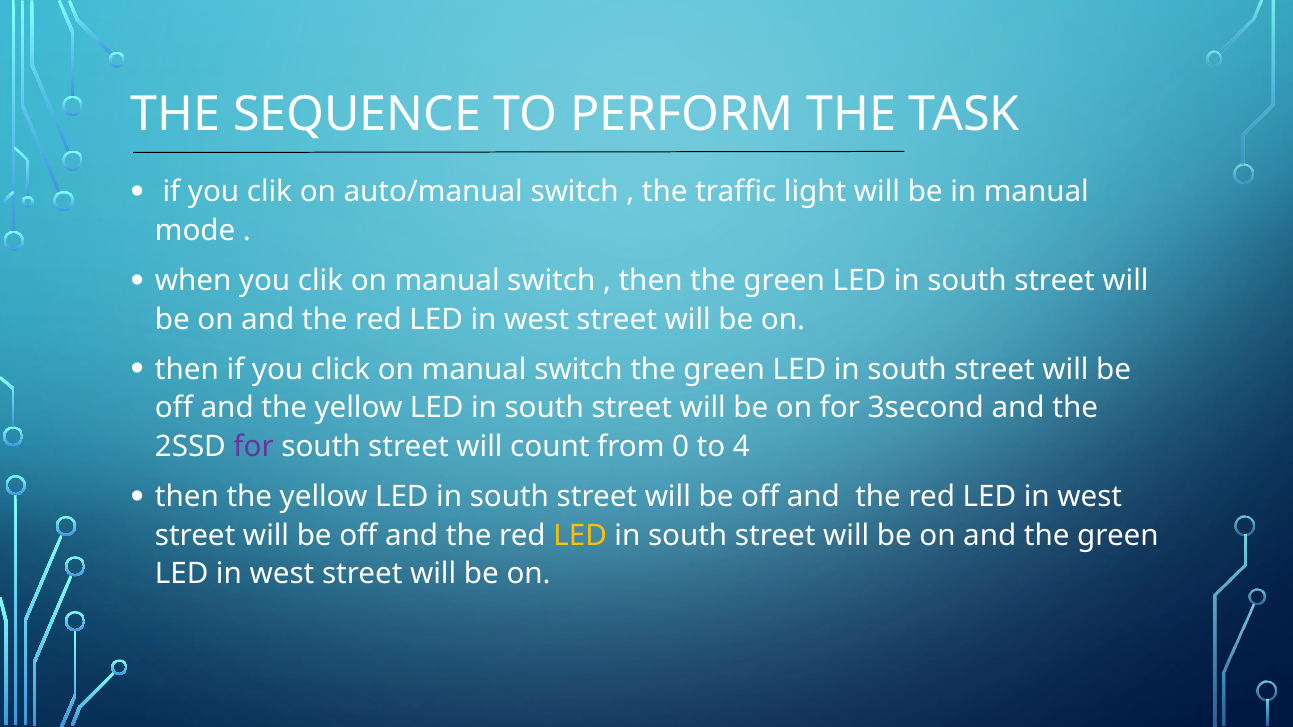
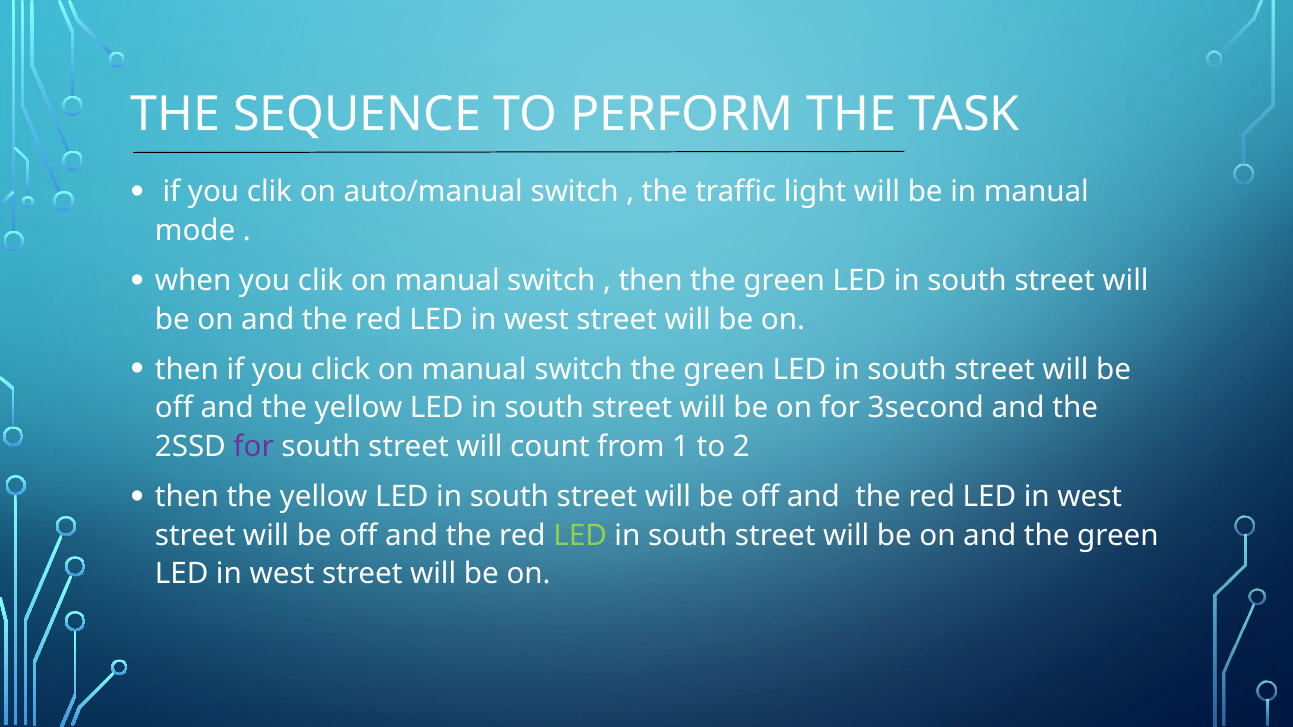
0: 0 -> 1 (681, 447)
4: 4 -> 2 (741, 447)
LED colour: yellow -> light green (580, 536)
